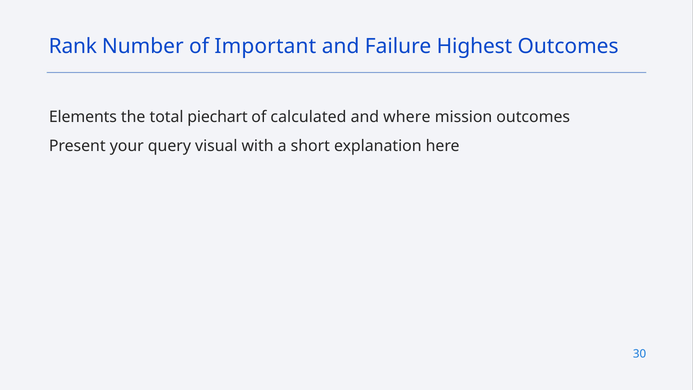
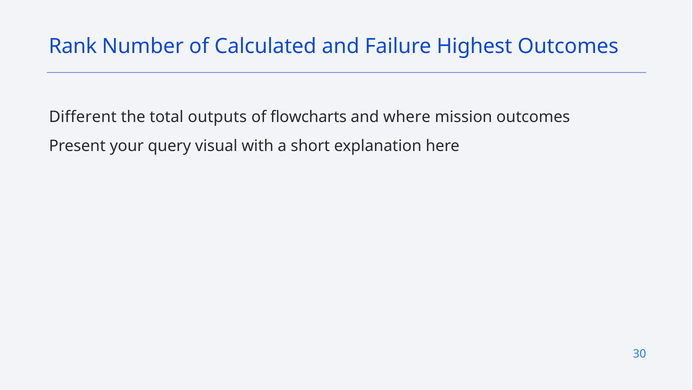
Important: Important -> Calculated (265, 46)
Elements: Elements -> Different (83, 117)
piechart: piechart -> outputs (217, 117)
calculated: calculated -> flowcharts (309, 117)
